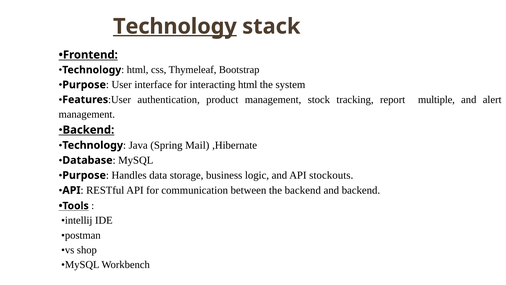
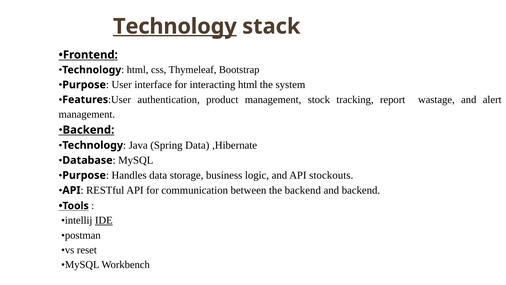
multiple: multiple -> wastage (436, 99)
Spring Mail: Mail -> Data (197, 145)
IDE underline: none -> present (104, 220)
shop: shop -> reset (87, 250)
